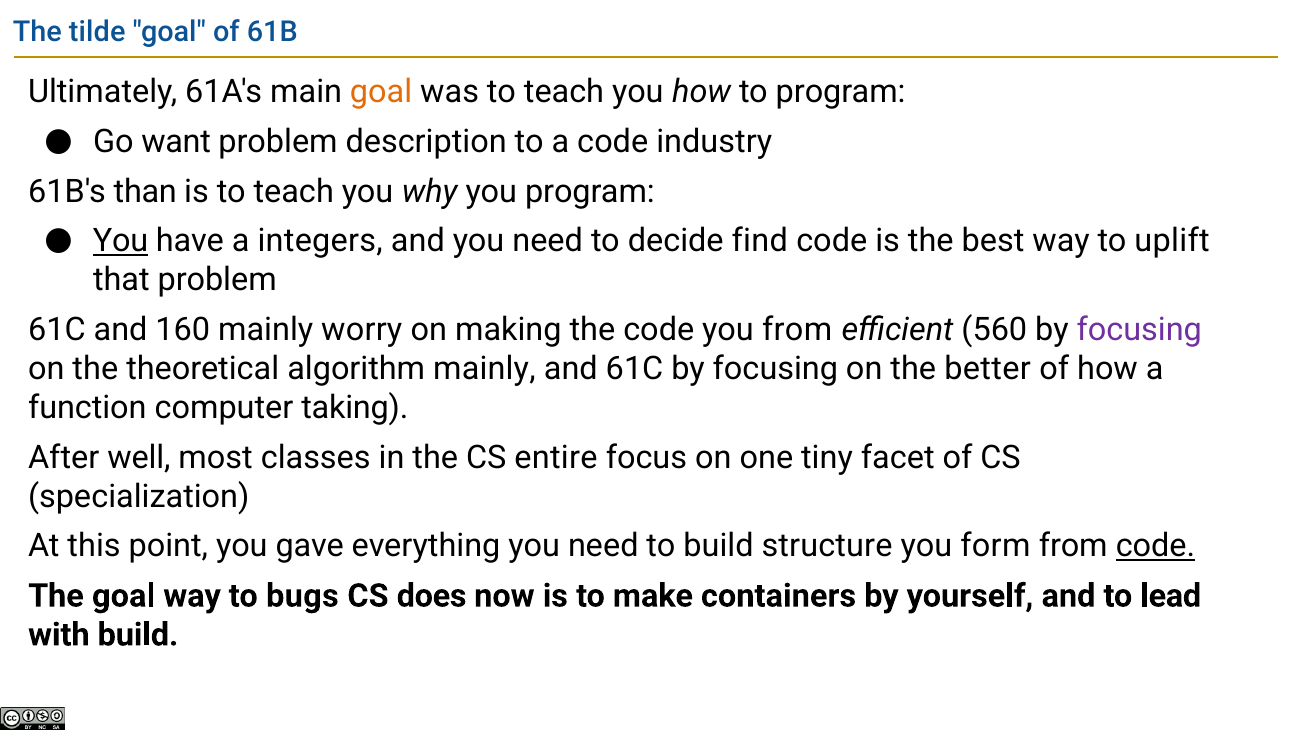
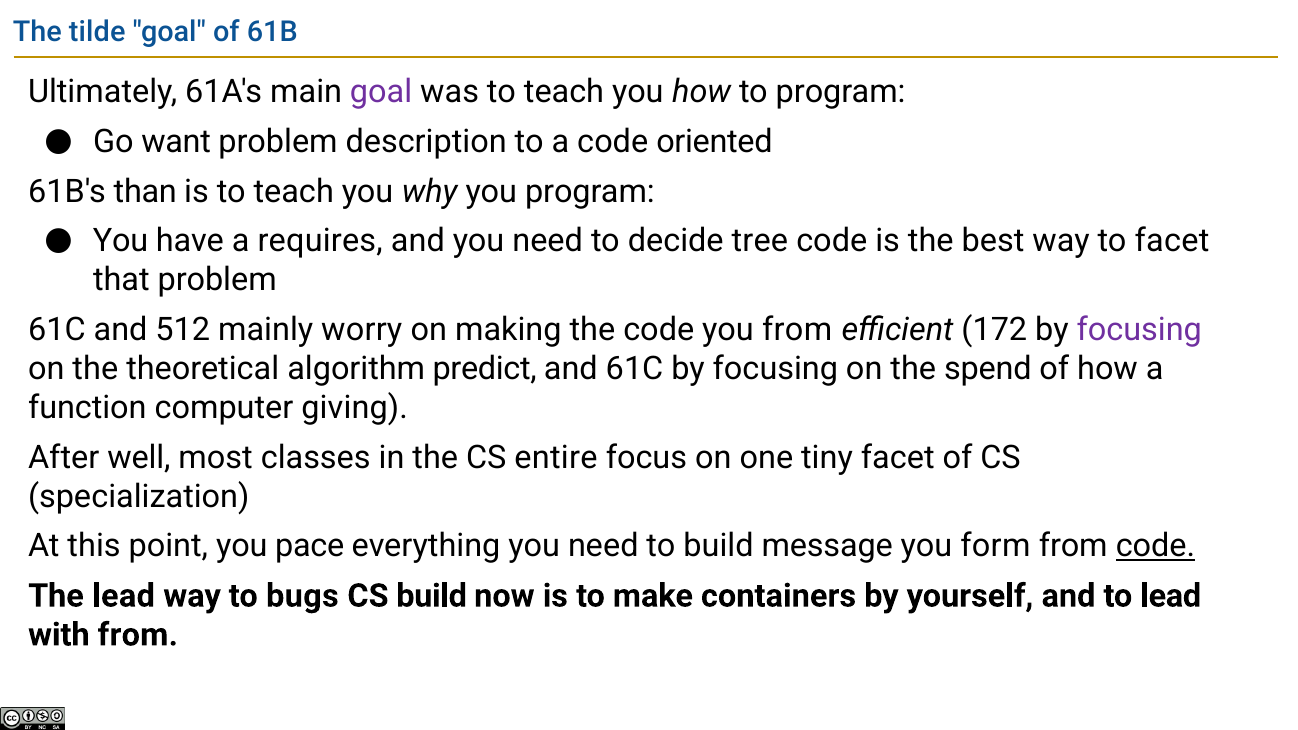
goal colour: orange -> purple (381, 92)
industry: industry -> oriented (714, 142)
You underline: present -> none (121, 241)
integers: integers -> requires (320, 241)
find: find -> tree (760, 241)
to uplift: uplift -> facet (1172, 241)
160: 160 -> 512 (183, 330)
560: 560 -> 172 (994, 330)
algorithm mainly: mainly -> predict (485, 369)
better: better -> spend (988, 369)
taking: taking -> giving (355, 408)
gave: gave -> pace (310, 546)
structure: structure -> message (827, 546)
The goal: goal -> lead (123, 596)
CS does: does -> build (432, 596)
with build: build -> from (138, 635)
